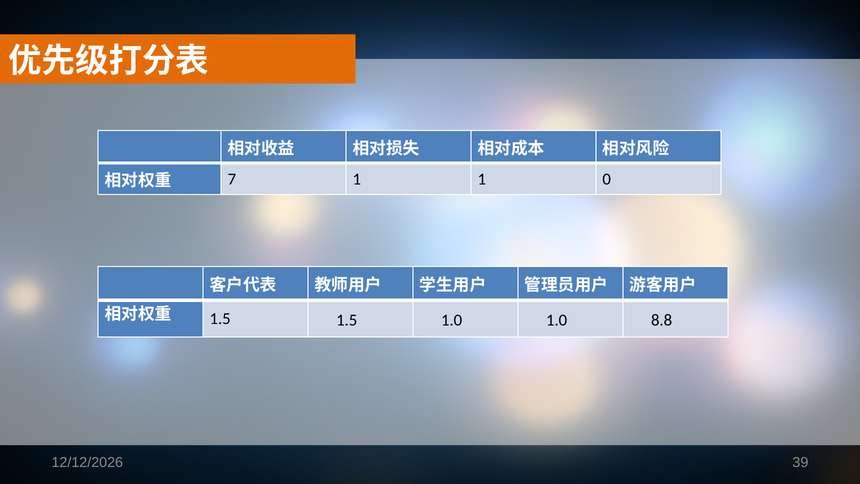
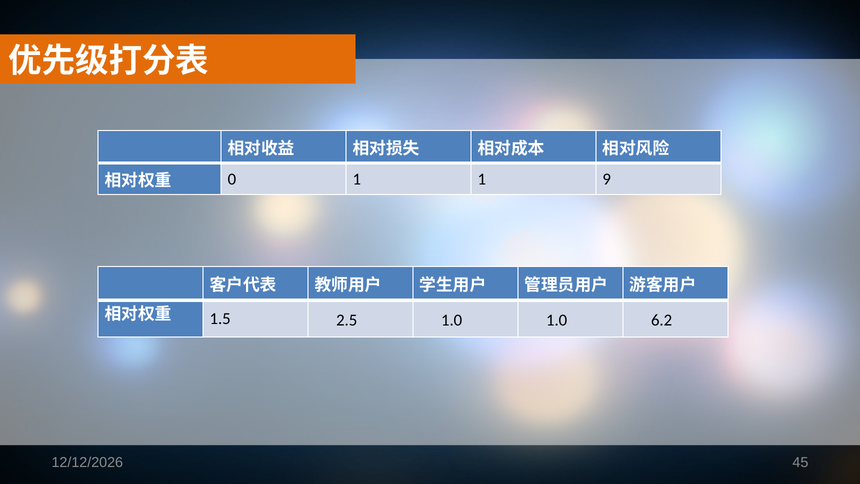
7: 7 -> 0 (232, 179)
0: 0 -> 9 (607, 179)
1.5 1.5: 1.5 -> 2.5 (347, 320)
8.8: 8.8 -> 6.2 (662, 320)
39: 39 -> 45 (800, 462)
